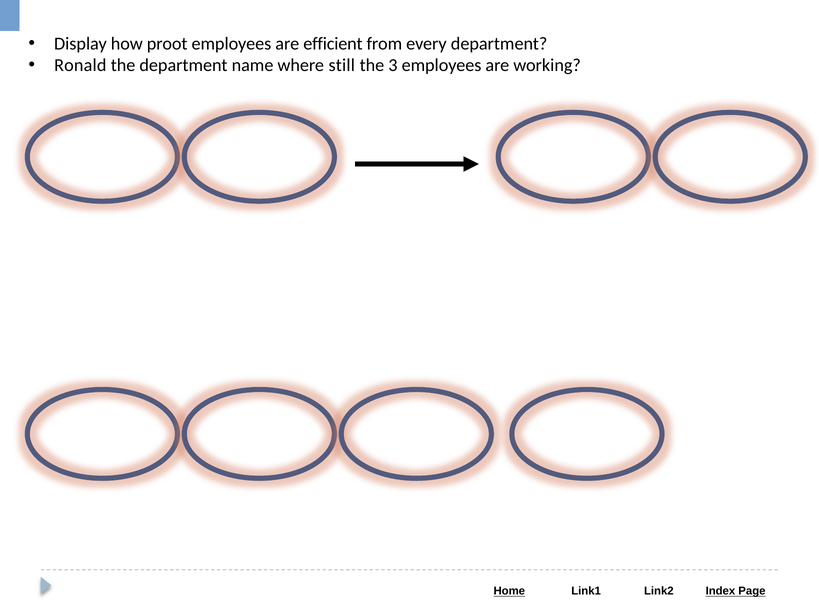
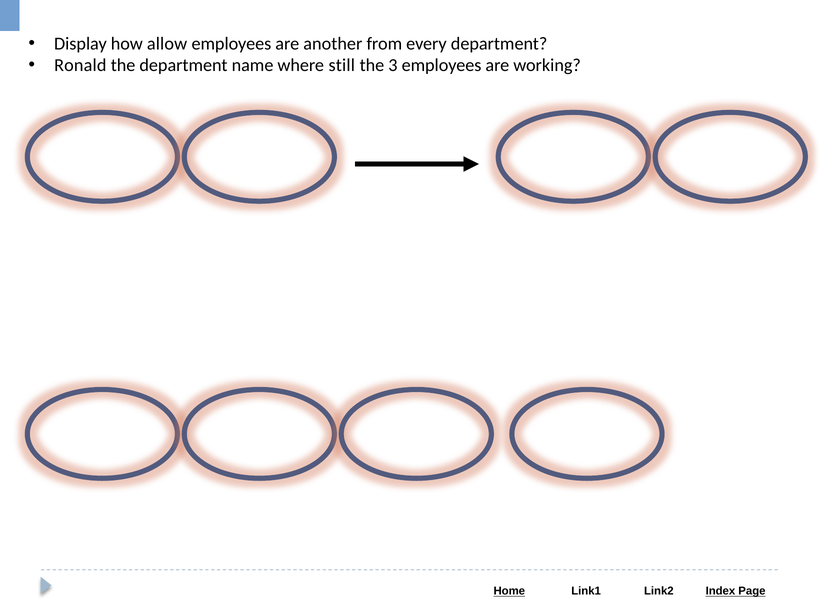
proot: proot -> allow (167, 44)
efficient: efficient -> another (333, 44)
